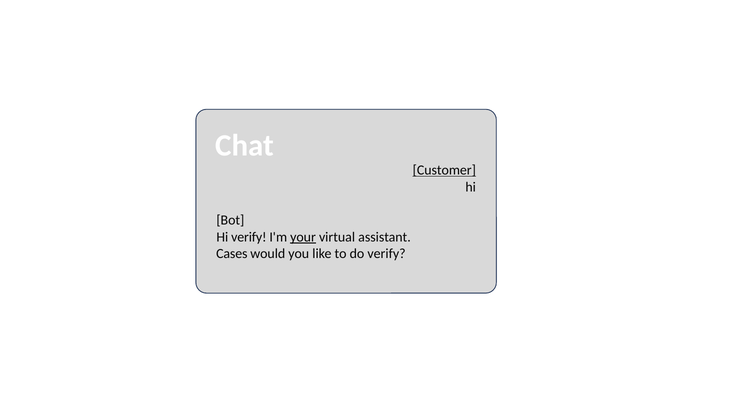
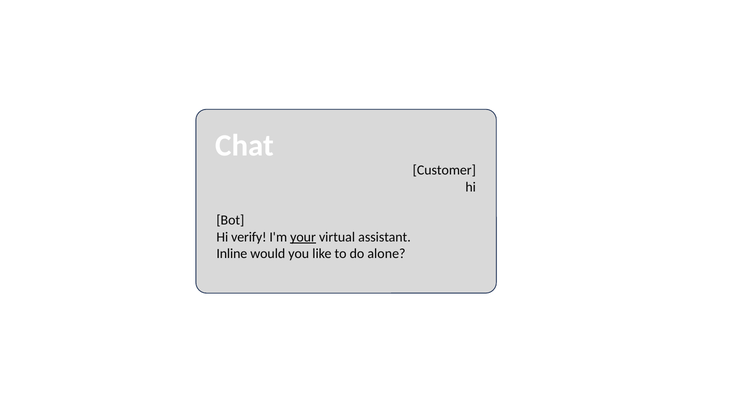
Customer underline: present -> none (444, 170)
Cases: Cases -> Inline (232, 253)
do verify: verify -> alone (386, 253)
